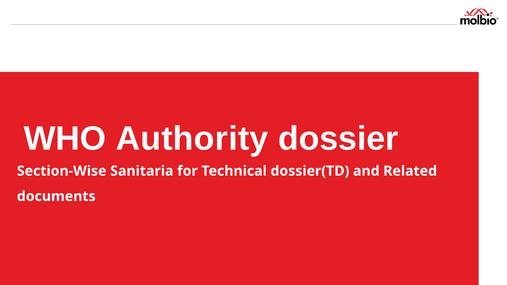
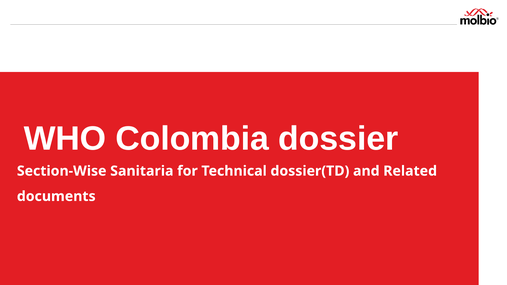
Authority: Authority -> Colombia (192, 139)
